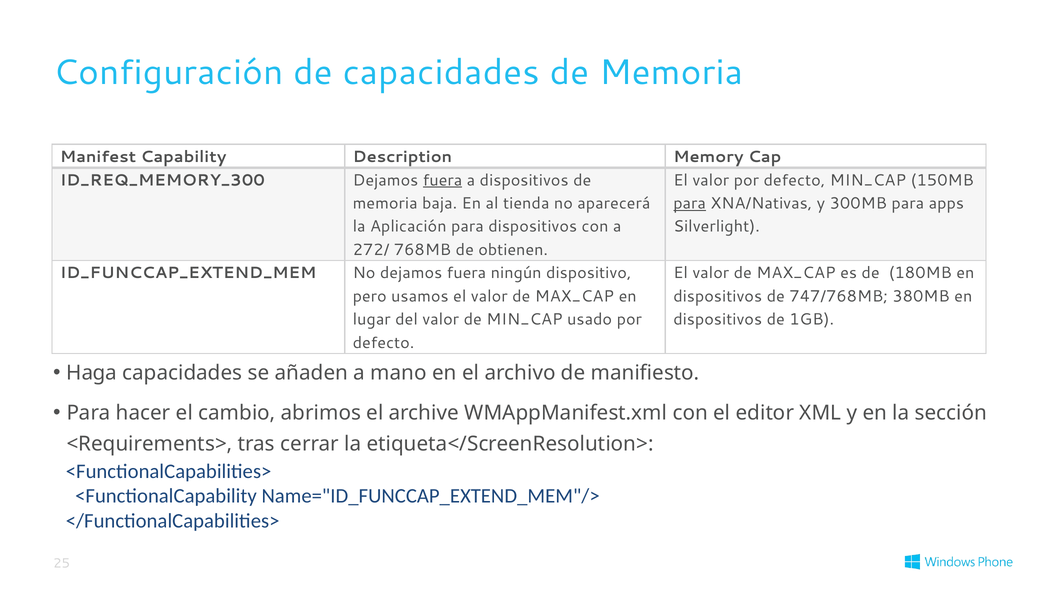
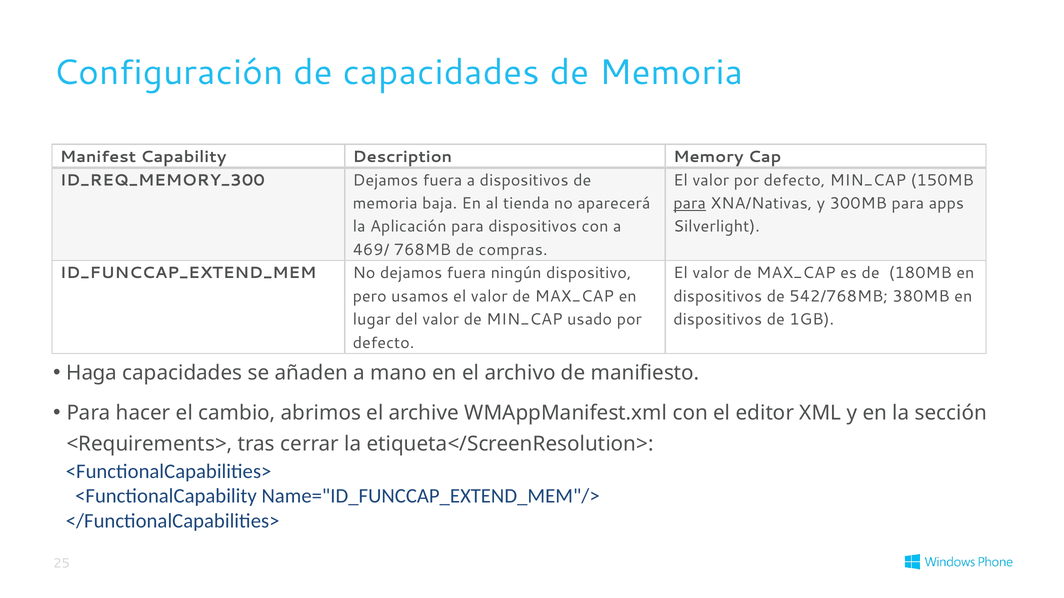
fuera underline: present -> none (443, 180)
272/: 272/ -> 469/ (371, 250)
obtienen: obtienen -> compras (513, 250)
747/768MB: 747/768MB -> 542/768MB (839, 297)
